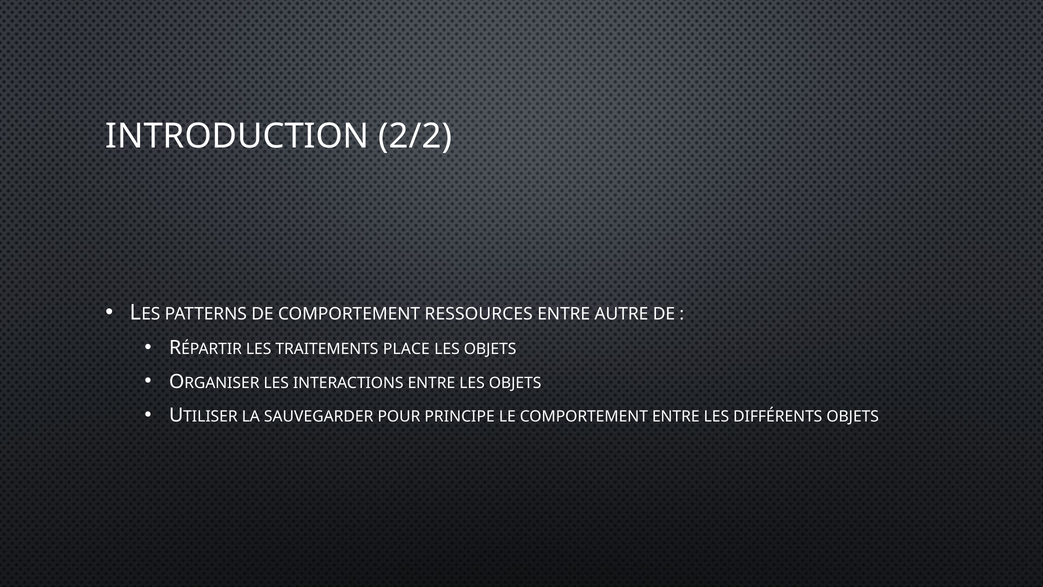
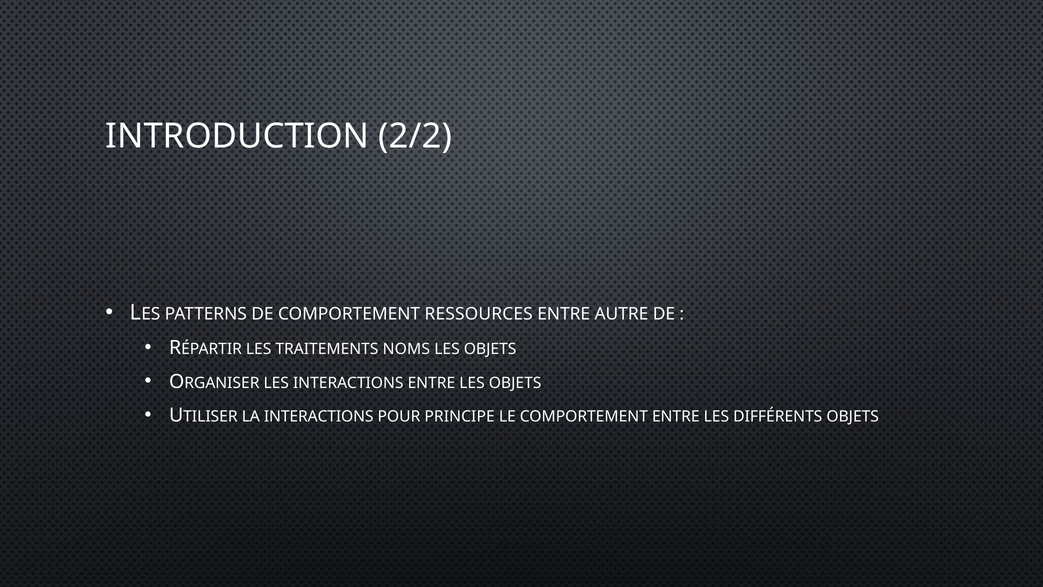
PLACE: PLACE -> NOMS (406, 349)
LA SAUVEGARDER: SAUVEGARDER -> INTERACTIONS (319, 417)
